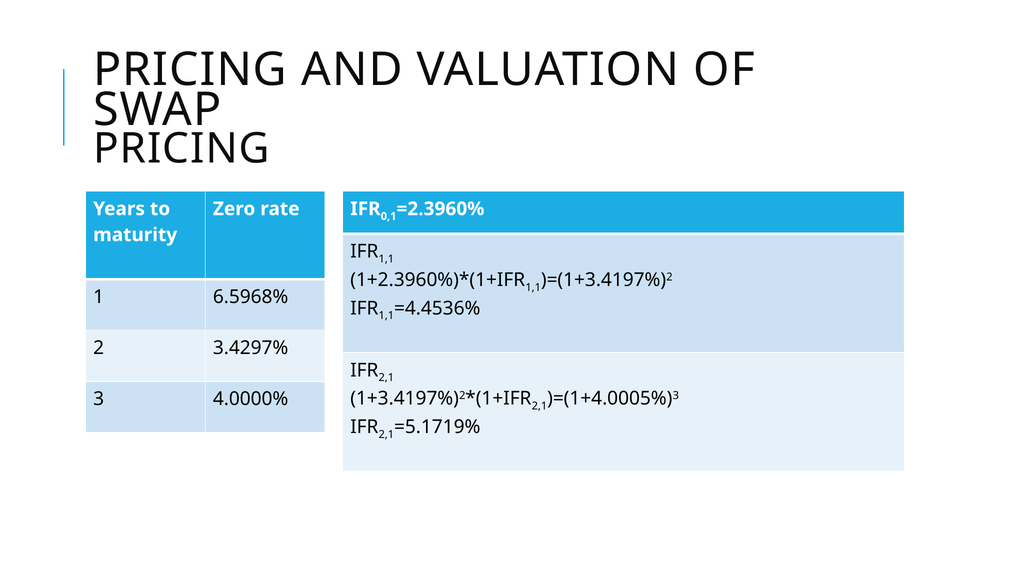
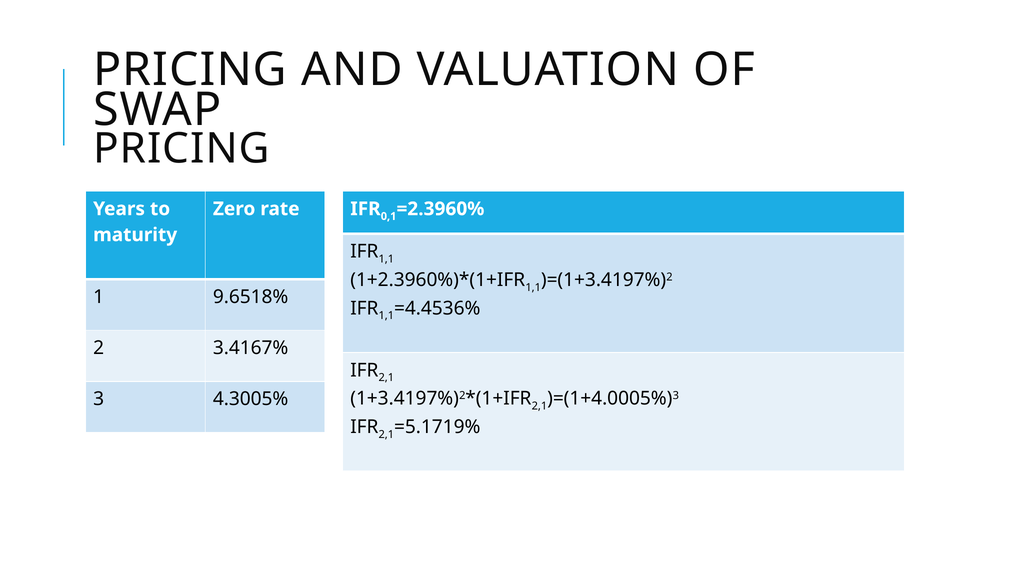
6.5968%: 6.5968% -> 9.6518% (251, 297)
3.4297%: 3.4297% -> 3.4167% (251, 348)
4.0000%: 4.0000% -> 4.3005% (251, 399)
